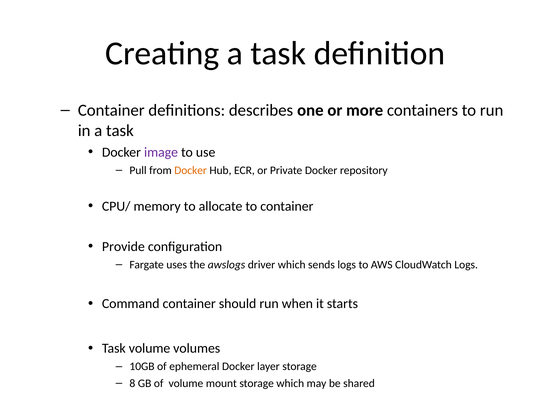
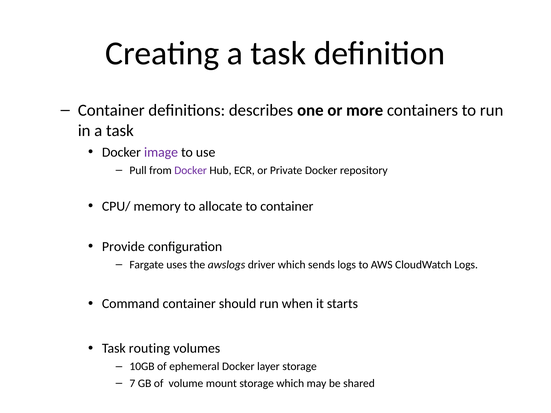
Docker colour: orange -> purple (191, 171)
Task volume: volume -> routing (149, 349)
8: 8 -> 7 (132, 384)
